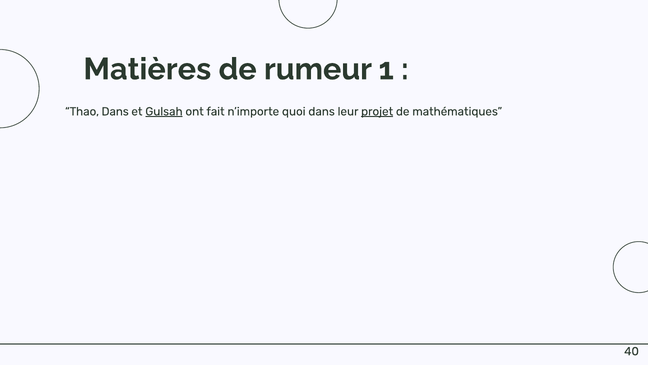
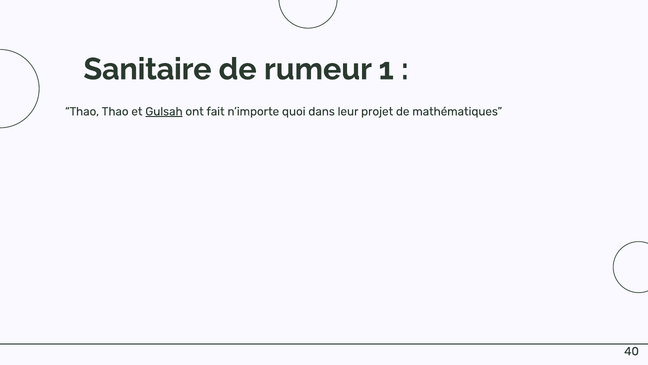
Matières: Matières -> Sanitaire (148, 69)
Thao Dans: Dans -> Thao (115, 111)
projet underline: present -> none (377, 111)
